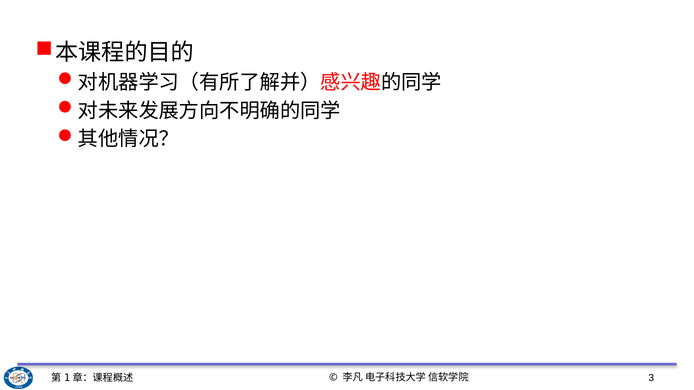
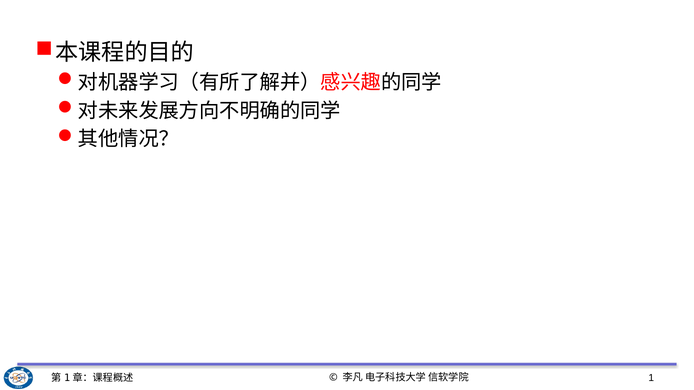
3: 3 -> 1 (651, 378)
